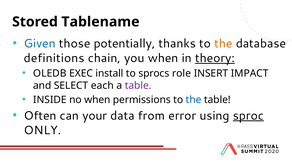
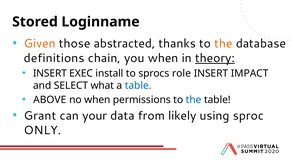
Tablename: Tablename -> Loginname (101, 22)
Given colour: blue -> orange (40, 44)
potentially: potentially -> abstracted (124, 44)
OLEDB: OLEDB -> INSERT (50, 73)
each: each -> what (102, 86)
table colour: purple -> blue (138, 86)
INSIDE: INSIDE -> ABOVE (50, 100)
Often: Often -> Grant (40, 116)
error: error -> likely (182, 116)
sproc underline: present -> none (248, 116)
